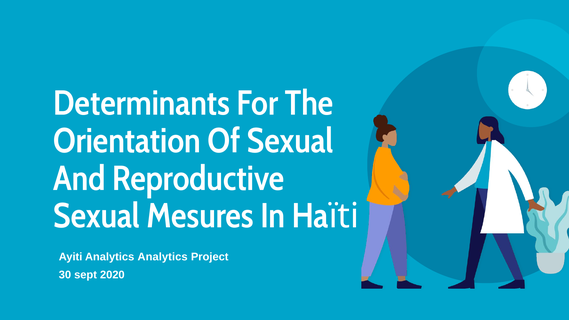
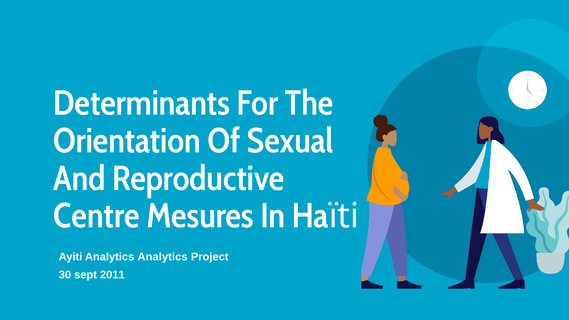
Sexual: Sexual -> Centre (96, 216)
2020: 2020 -> 2011 (112, 275)
